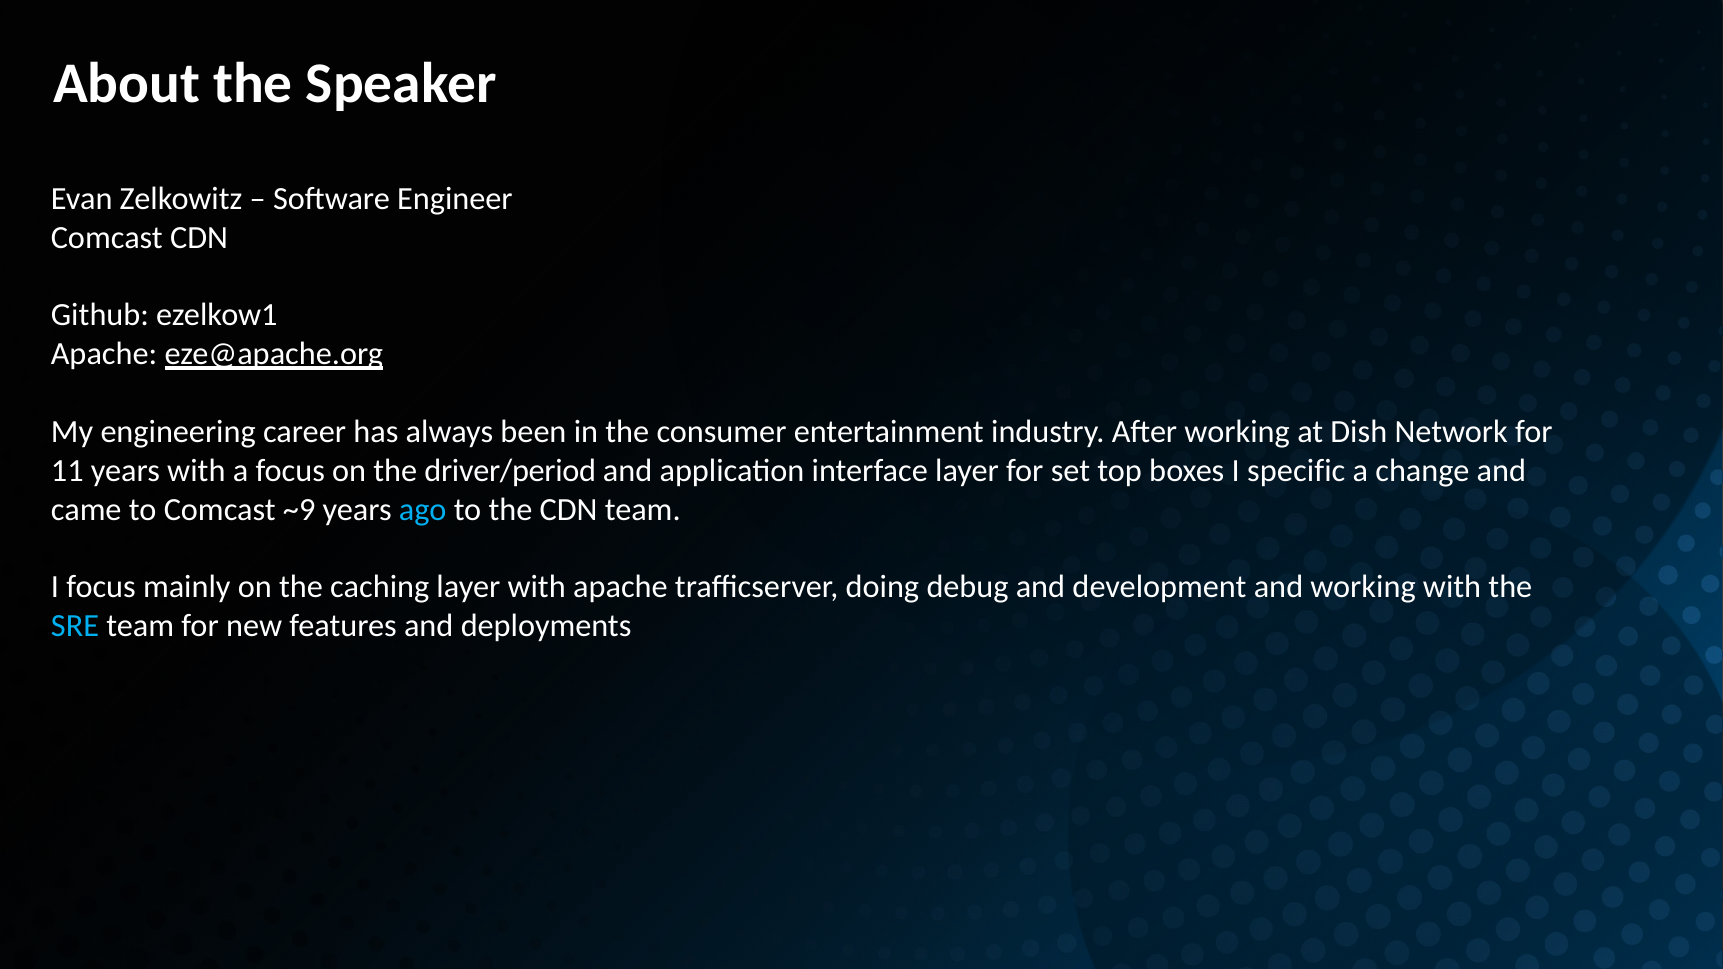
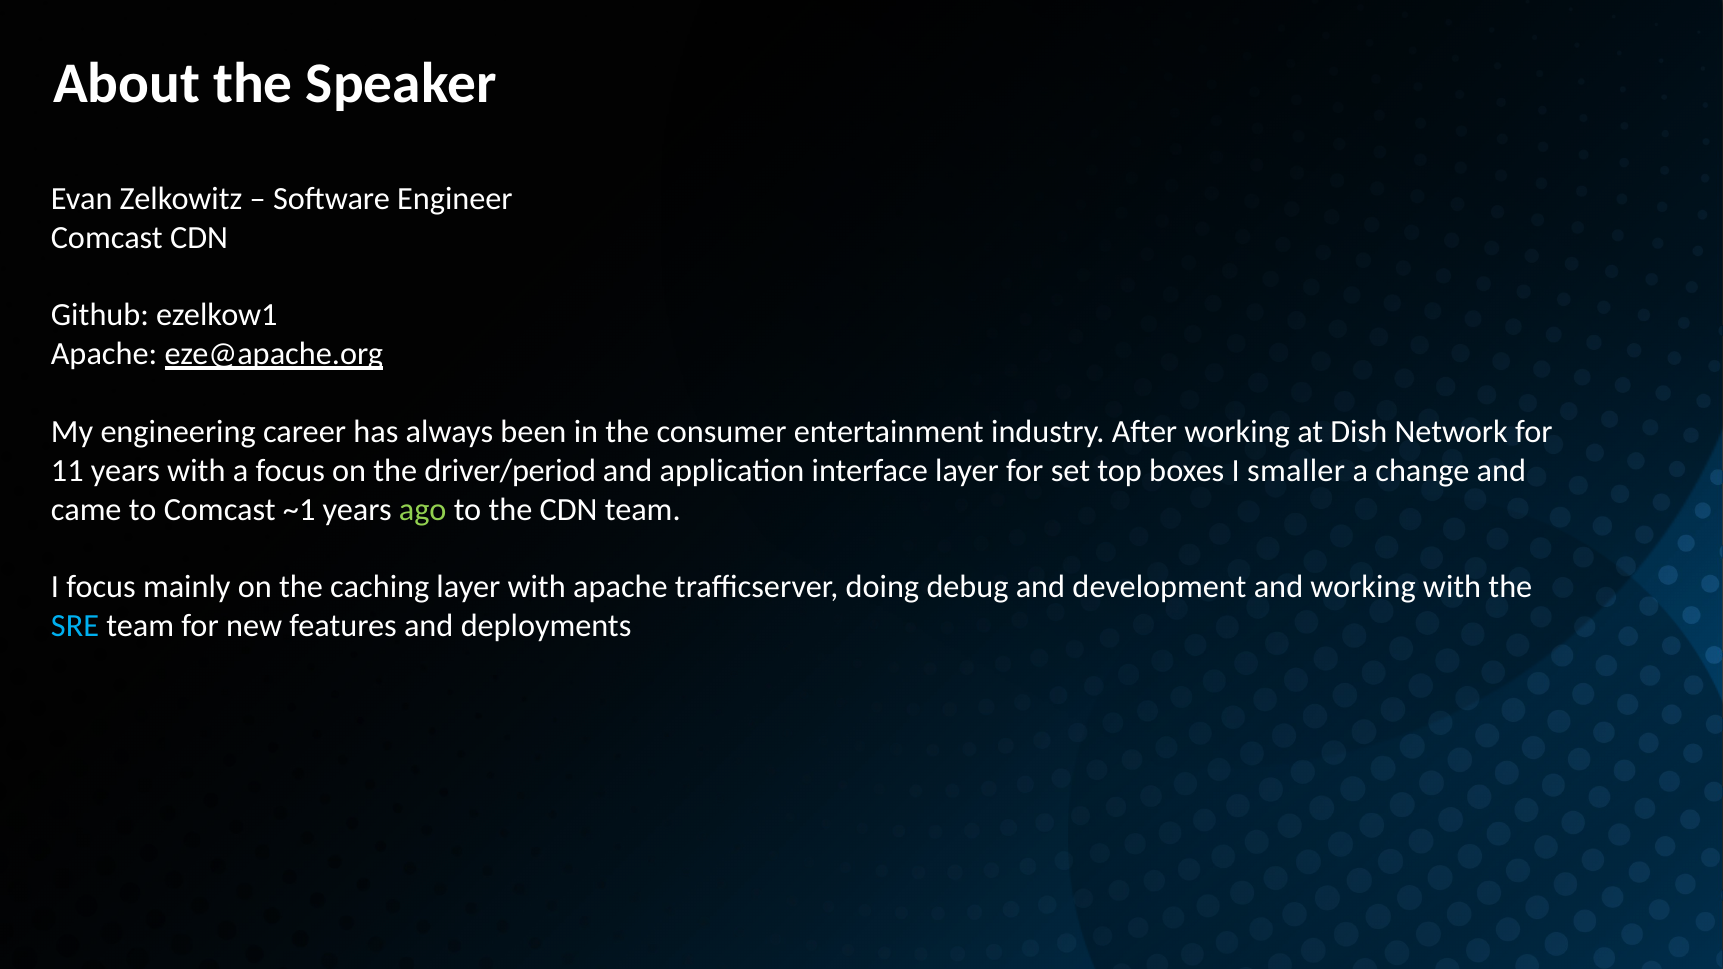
specific: specific -> smaller (1296, 471)
~9: ~9 -> ~1 (299, 510)
ago colour: light blue -> light green (423, 510)
